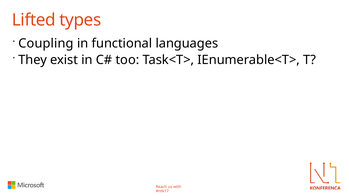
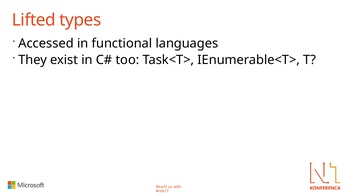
Coupling: Coupling -> Accessed (46, 43)
